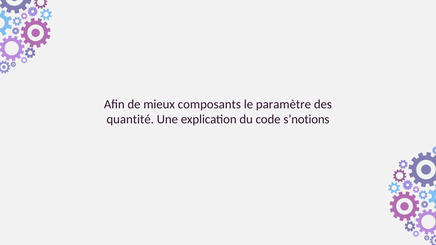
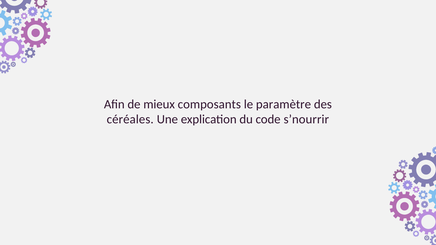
quantité: quantité -> céréales (130, 120)
s’notions: s’notions -> s’nourrir (306, 120)
